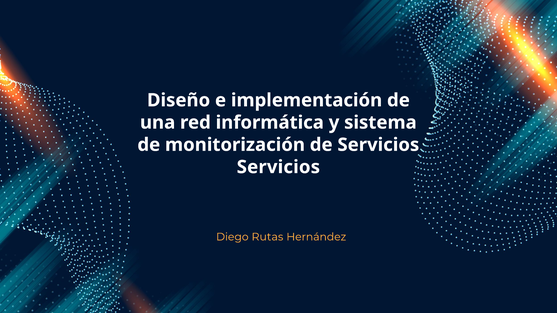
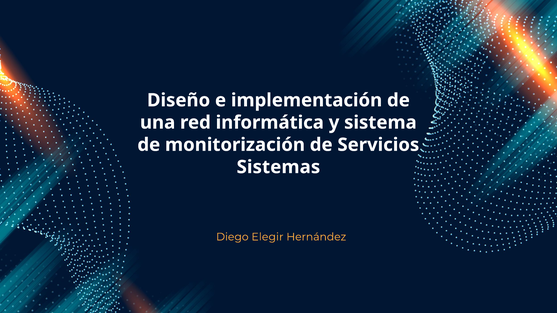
Servicios: Servicios -> Sistemas (278, 167)
Rutas: Rutas -> Elegir (267, 237)
